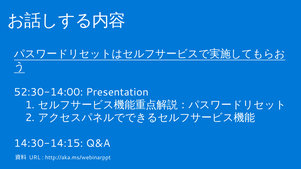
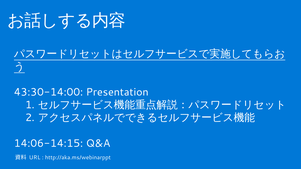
52:30-14:00: 52:30-14:00 -> 43:30-14:00 (48, 92)
14:30-14:15: 14:30-14:15 -> 14:06-14:15 (48, 144)
